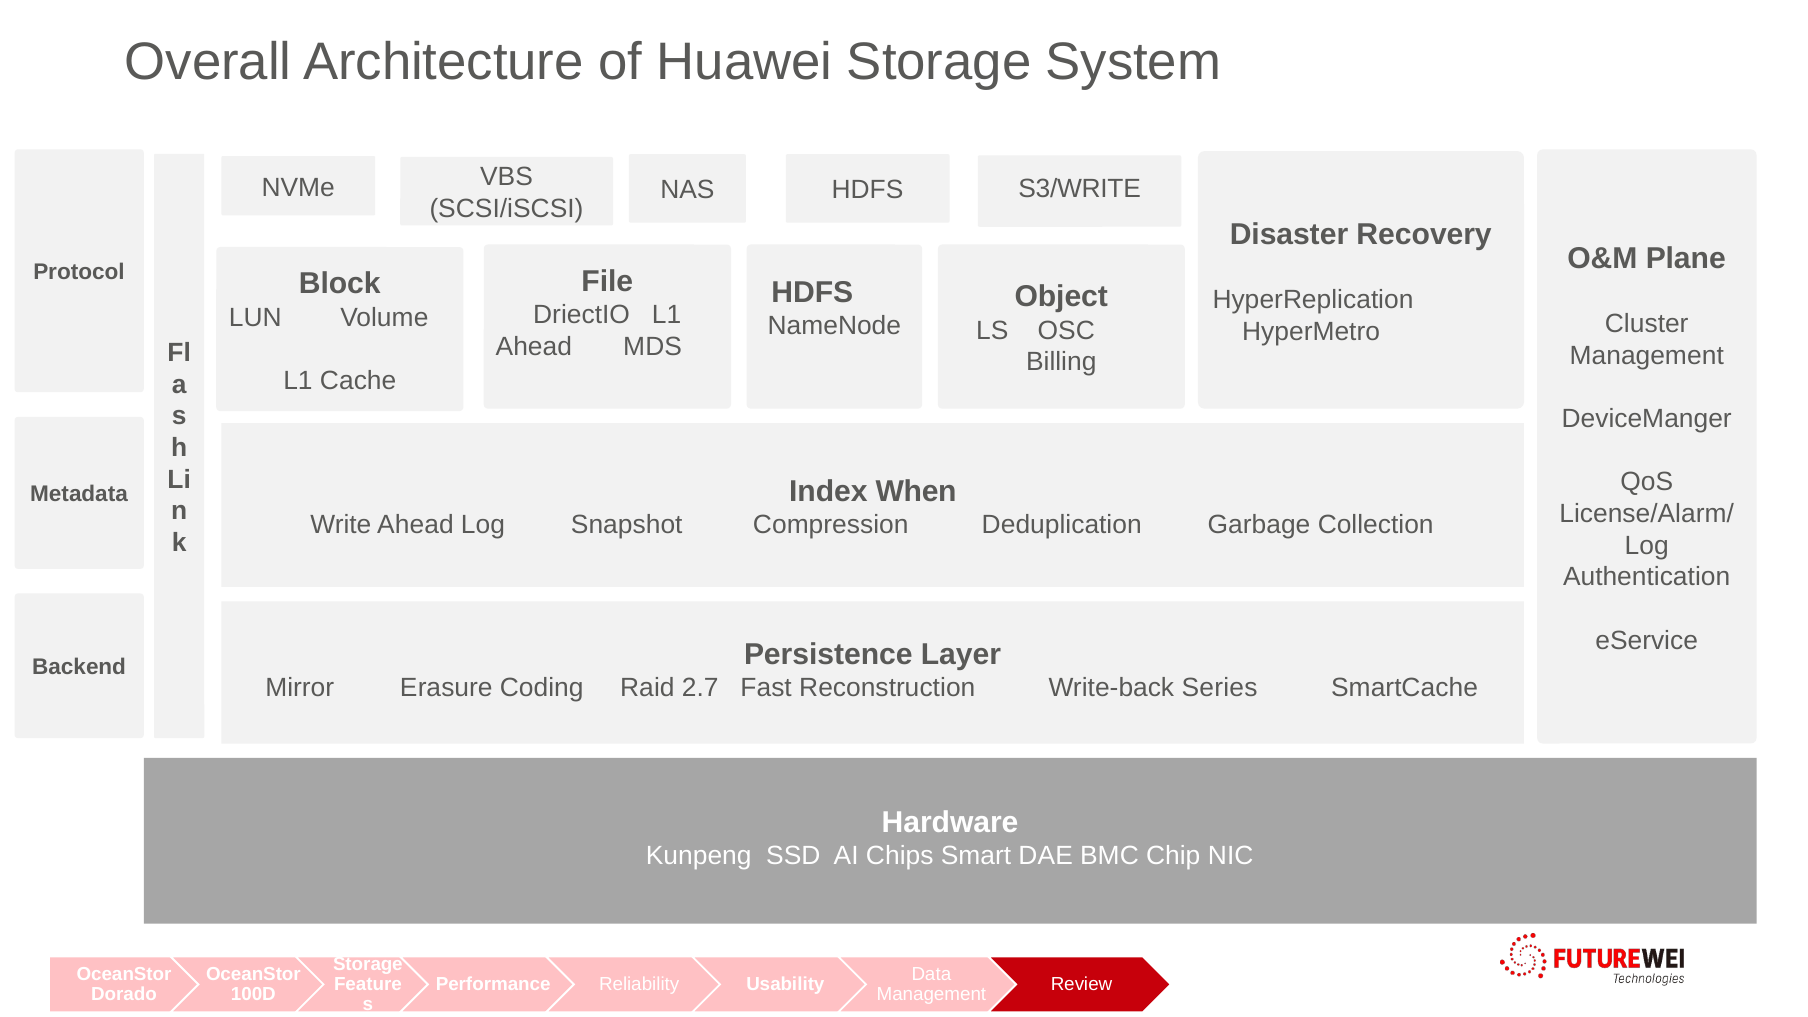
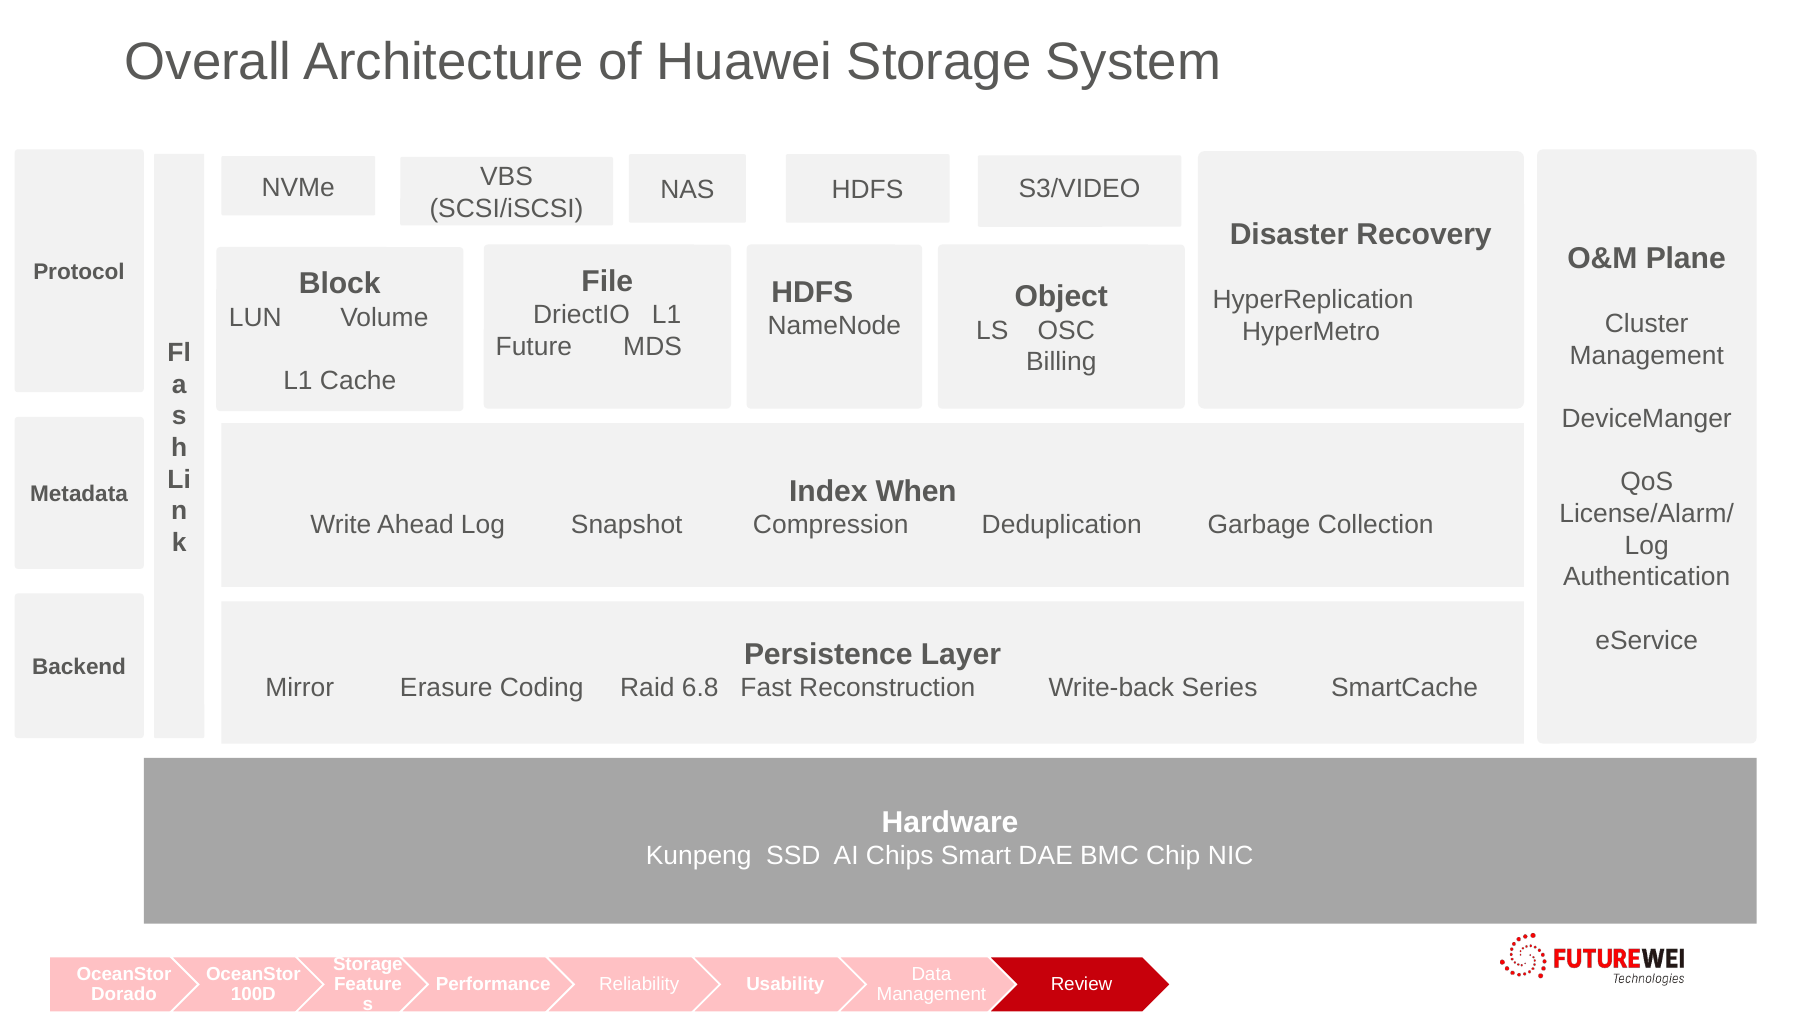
S3/WRITE: S3/WRITE -> S3/VIDEO (1079, 188)
Ahead: Ahead -> Future (534, 346)
2.7: 2.7 -> 6.8 (700, 688)
